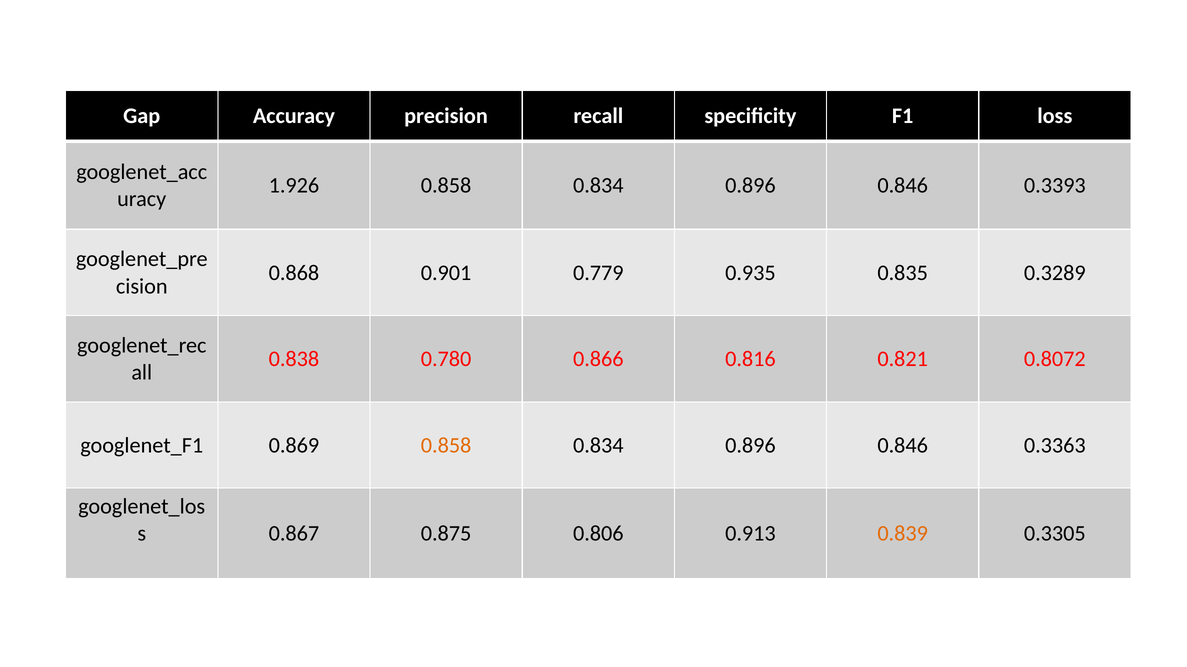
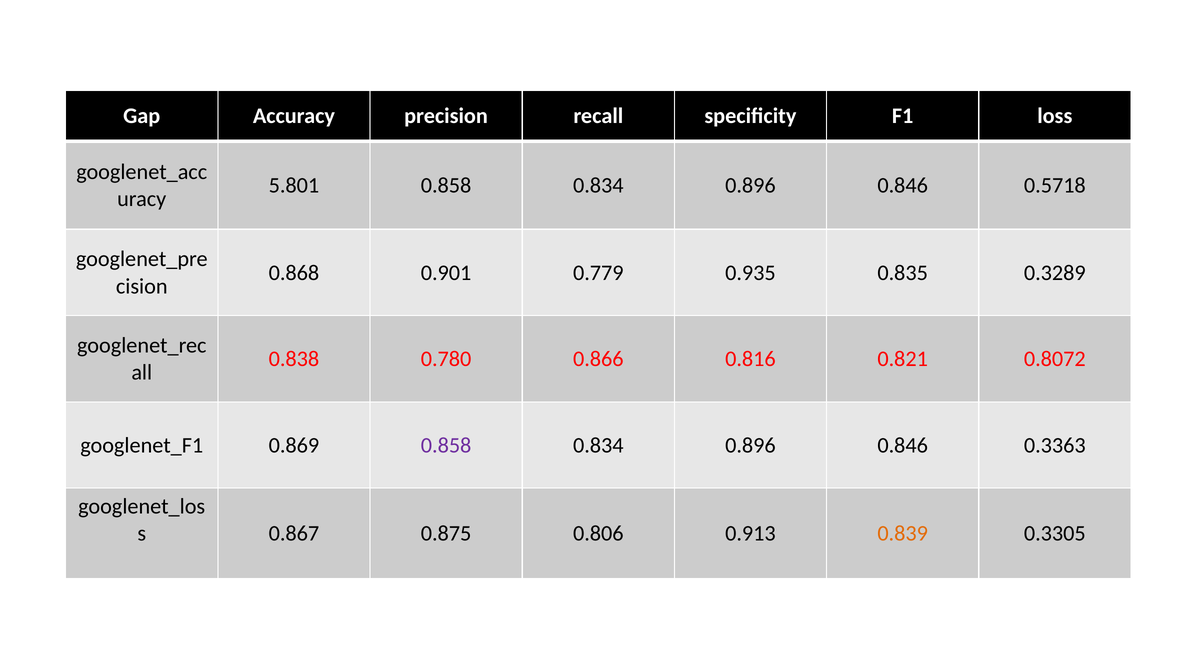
1.926: 1.926 -> 5.801 (294, 186)
0.3393: 0.3393 -> 0.5718 (1055, 186)
0.858 colour: orange -> purple (446, 446)
